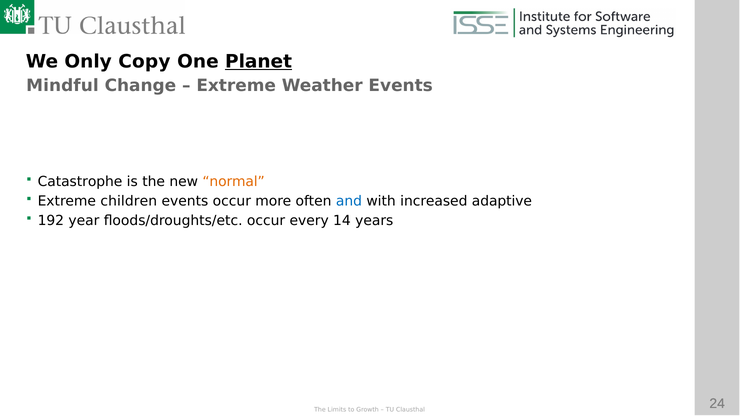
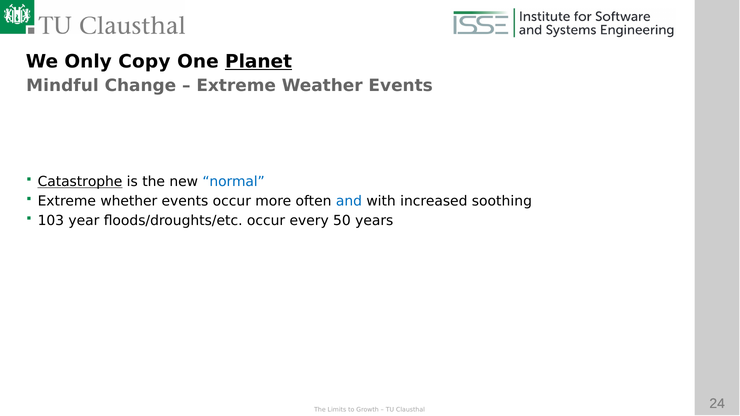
Catastrophe underline: none -> present (80, 182)
normal colour: orange -> blue (234, 182)
children: children -> whether (129, 201)
adaptive: adaptive -> soothing (502, 201)
192: 192 -> 103 (51, 221)
14: 14 -> 50 (342, 221)
